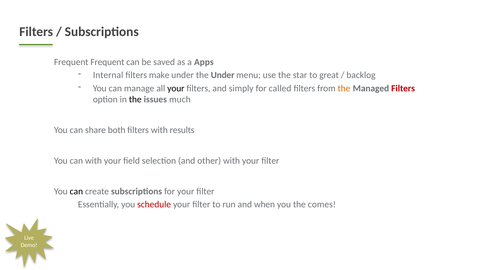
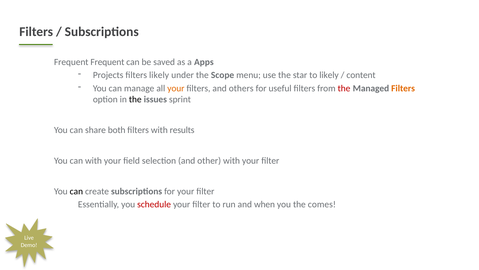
Internal: Internal -> Projects (108, 75)
filters make: make -> likely (159, 75)
the Under: Under -> Scope (223, 75)
to great: great -> likely (329, 75)
backlog: backlog -> content (361, 75)
your colour: black -> orange (176, 88)
simply: simply -> others (241, 88)
called: called -> useful (280, 88)
the colour: orange -> red (344, 88)
Filters colour: red -> orange (403, 88)
much: much -> sprint (180, 99)
